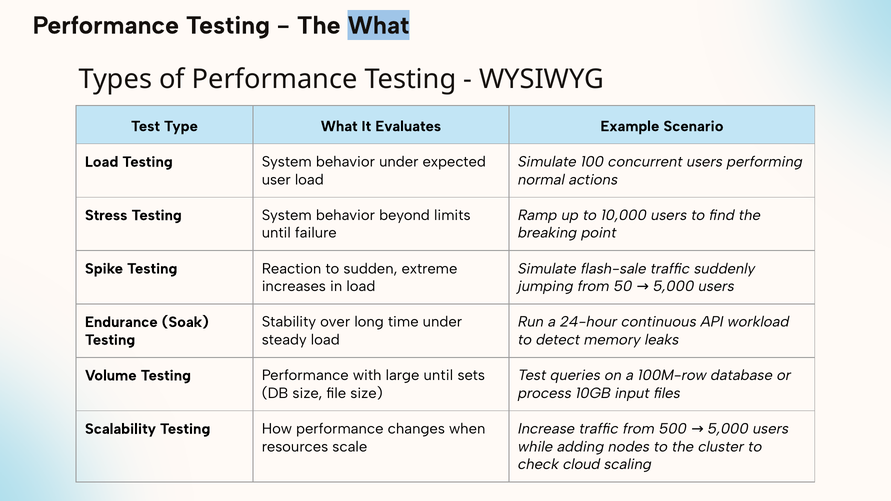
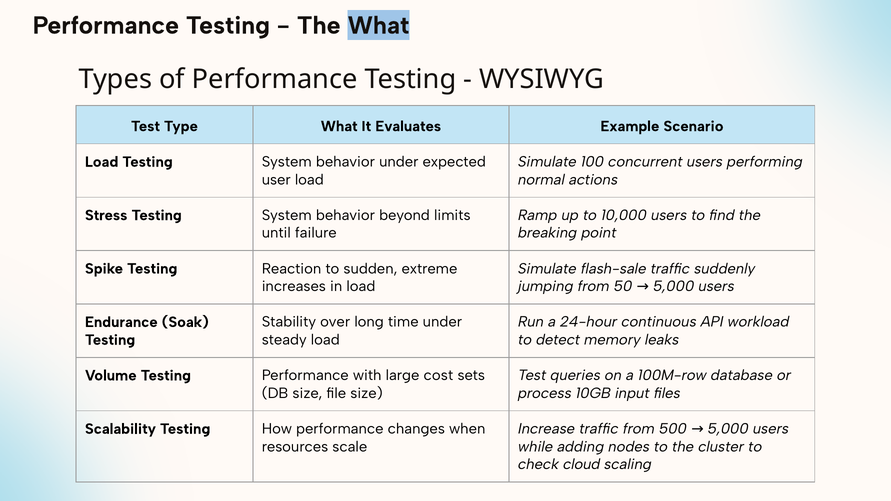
large until: until -> cost (438, 376)
